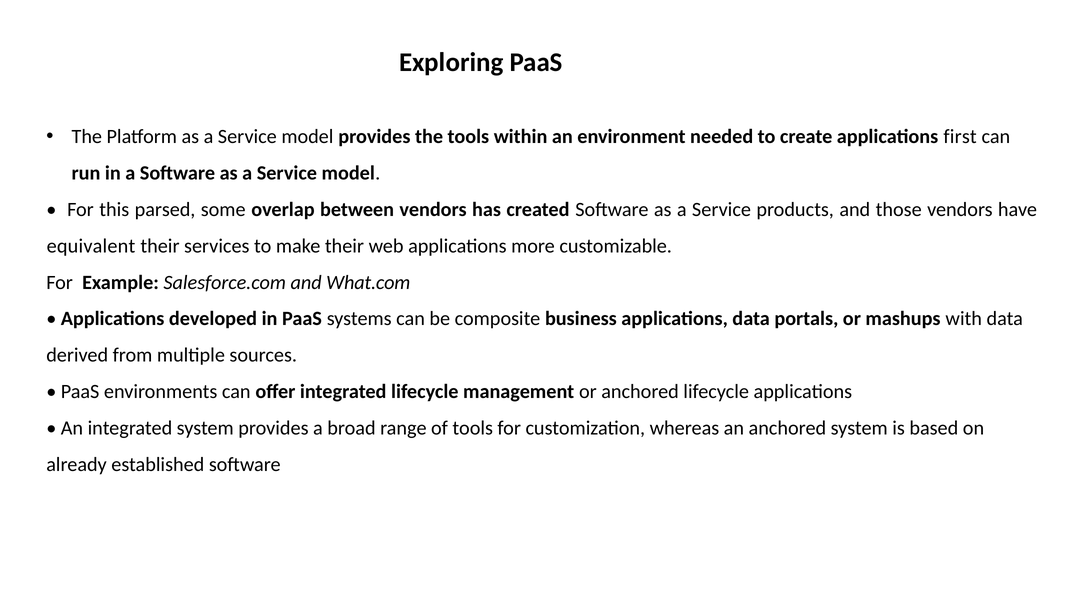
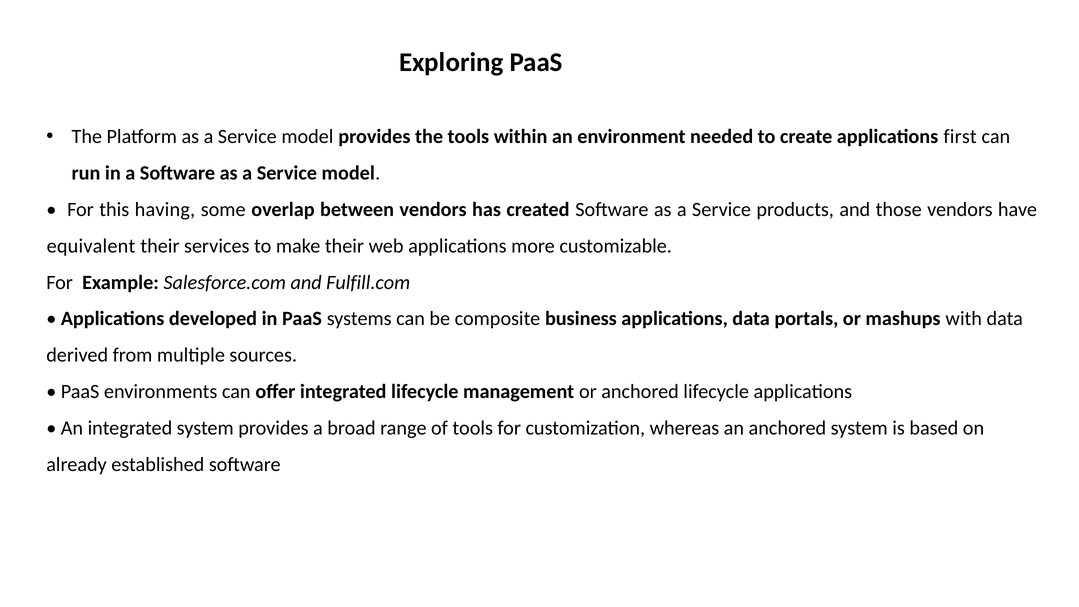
parsed: parsed -> having (165, 210)
What.com: What.com -> Fulfill.com (368, 282)
